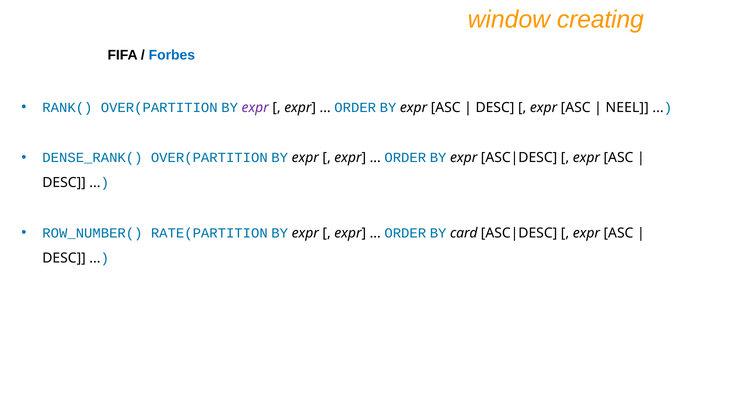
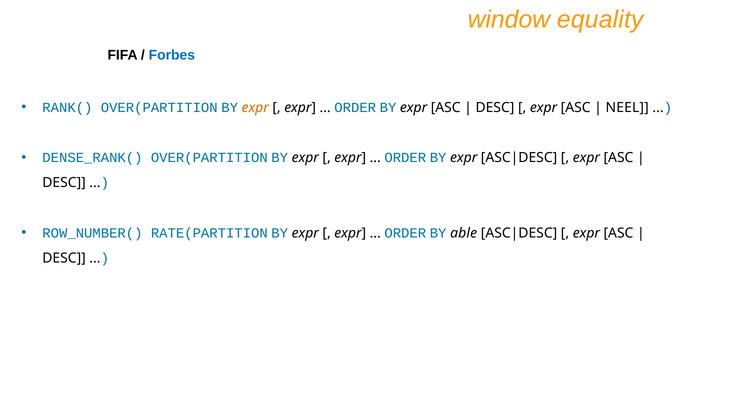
creating: creating -> equality (600, 19)
expr colour: purple -> orange (255, 107)
card: card -> able (464, 233)
